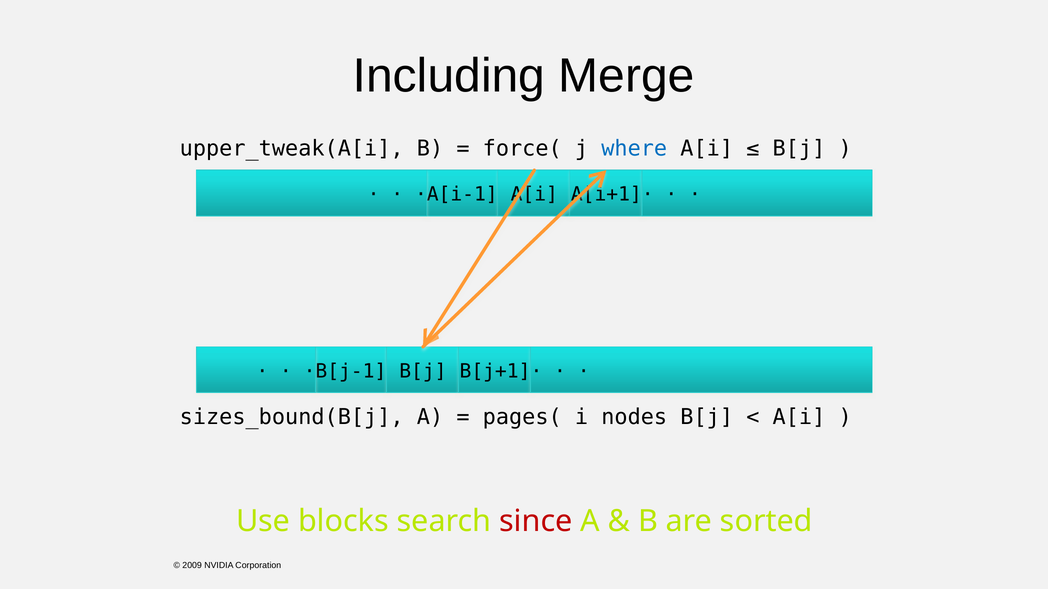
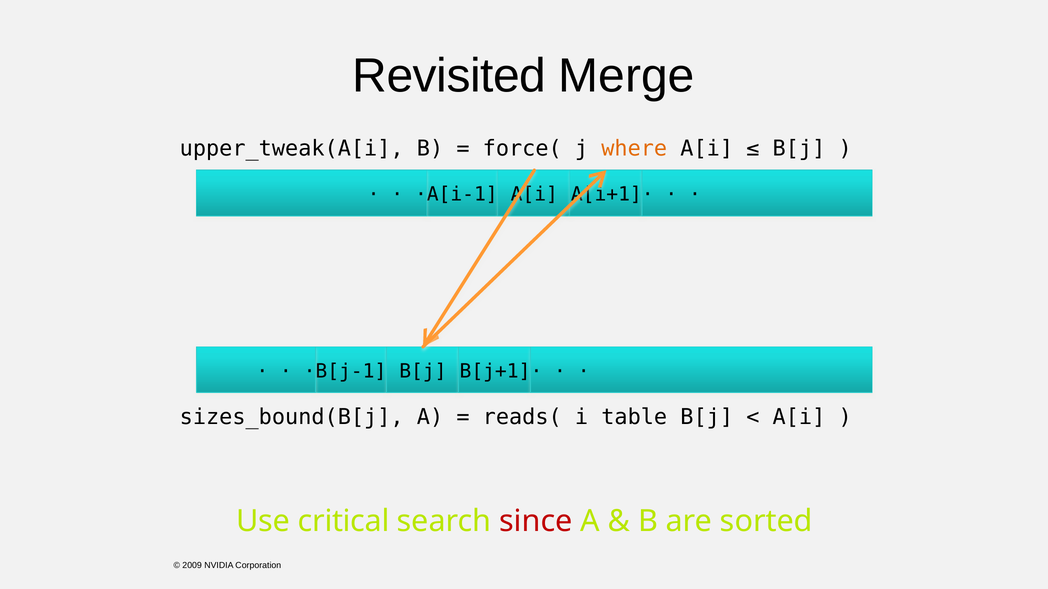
Including: Including -> Revisited (449, 76)
where colour: blue -> orange (634, 149)
pages(: pages( -> reads( (522, 417)
nodes: nodes -> table (634, 417)
blocks: blocks -> critical (344, 522)
